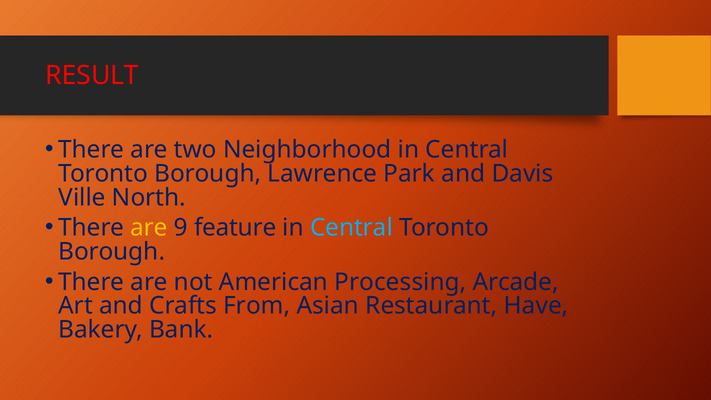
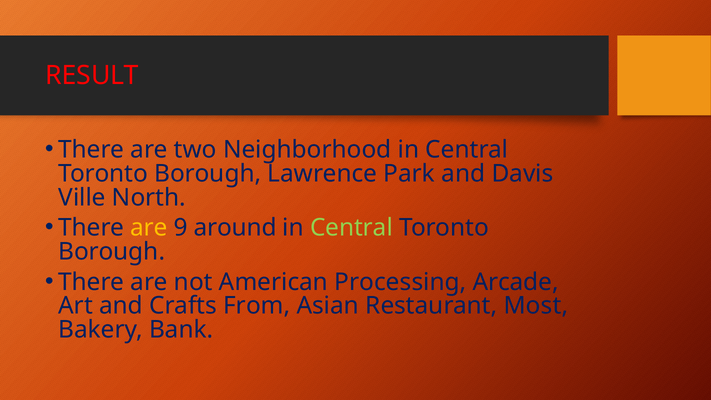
feature: feature -> around (235, 228)
Central colour: light blue -> light green (352, 228)
Have: Have -> Most (536, 306)
